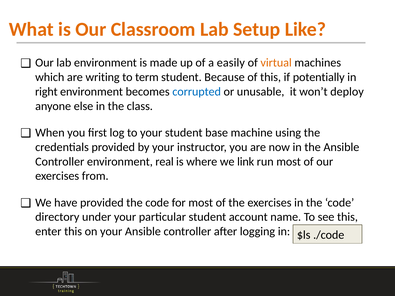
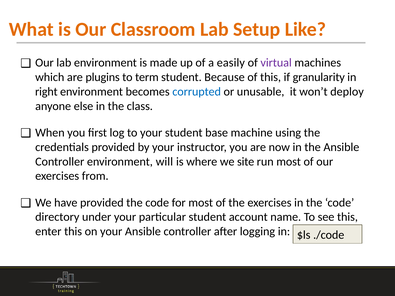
virtual colour: orange -> purple (276, 63)
writing: writing -> plugins (103, 77)
potentially: potentially -> granularity (319, 77)
real: real -> will (164, 162)
link: link -> site (246, 162)
